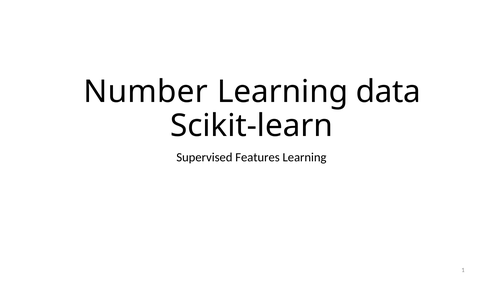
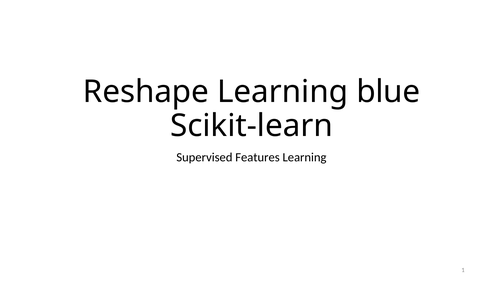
Number: Number -> Reshape (146, 92)
data: data -> blue (388, 92)
